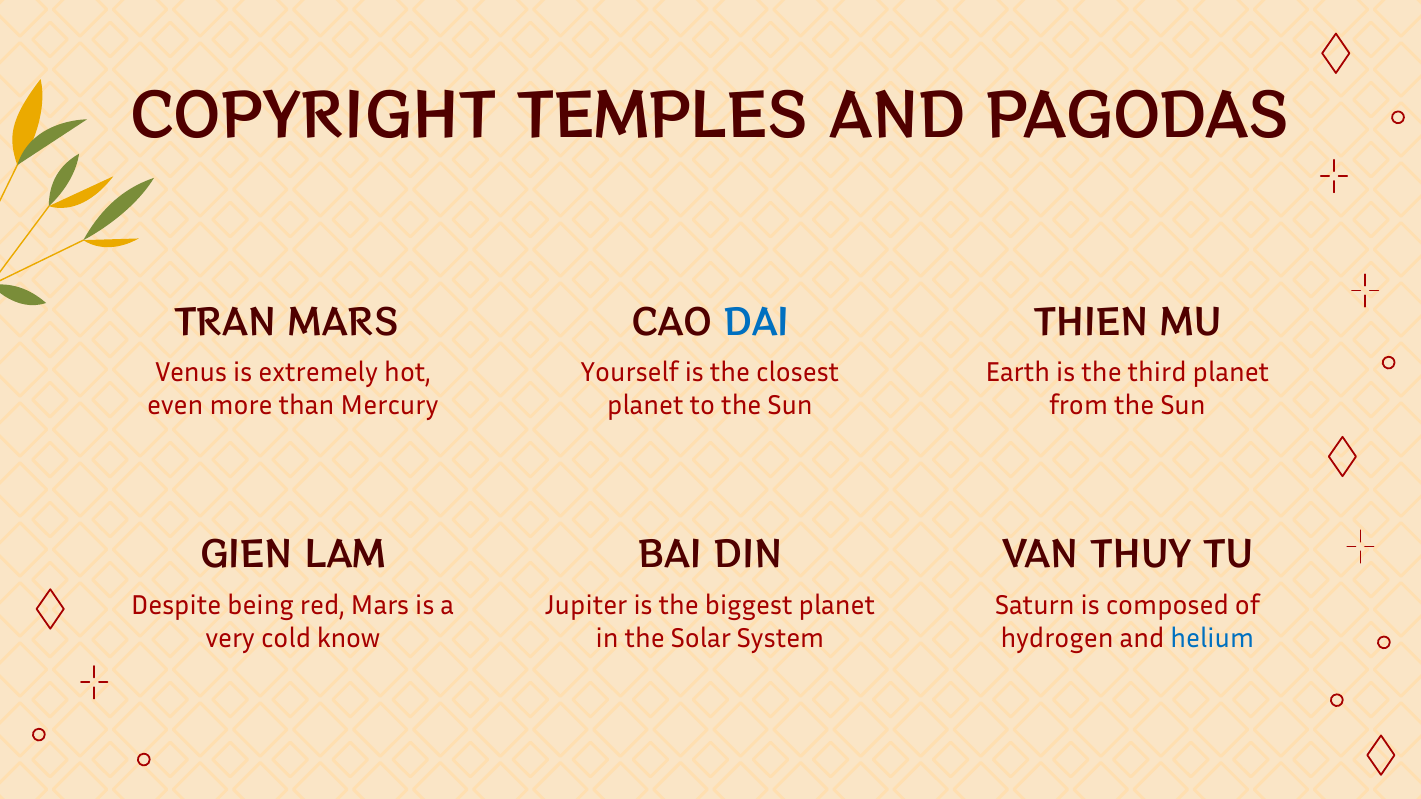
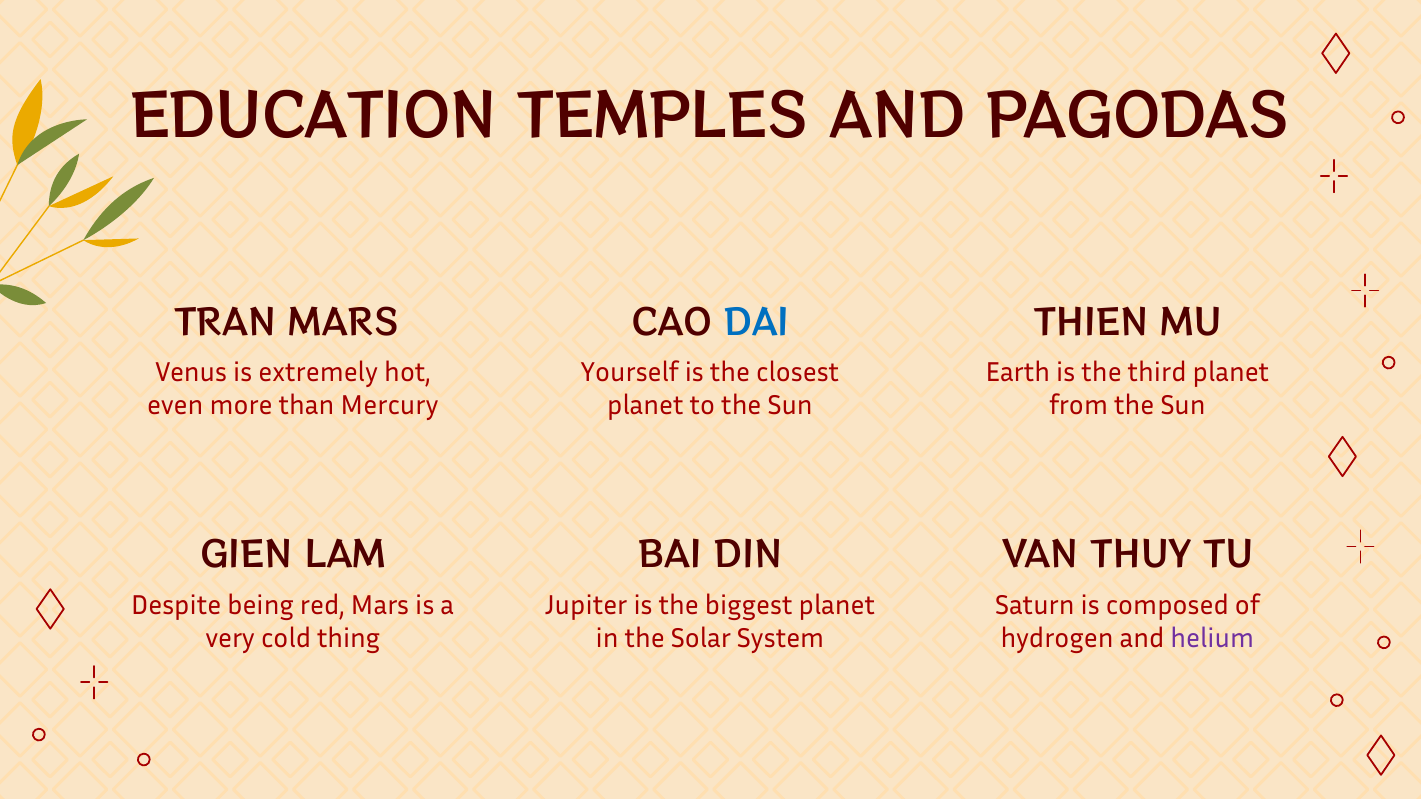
COPYRIGHT: COPYRIGHT -> EDUCATION (314, 118)
know: know -> thing (349, 638)
helium colour: blue -> purple (1212, 638)
